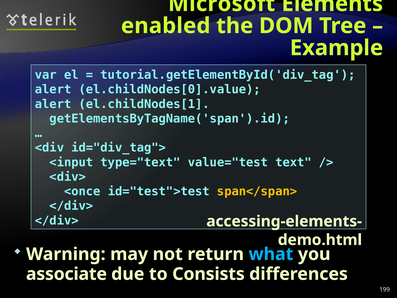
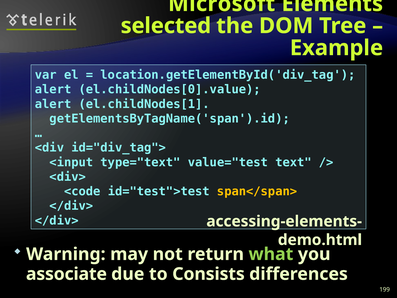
enabled: enabled -> selected (166, 26)
tutorial.getElementById('div_tag: tutorial.getElementById('div_tag -> location.getElementById('div_tag (228, 75)
<once: <once -> <code (82, 191)
what colour: light blue -> light green (271, 254)
